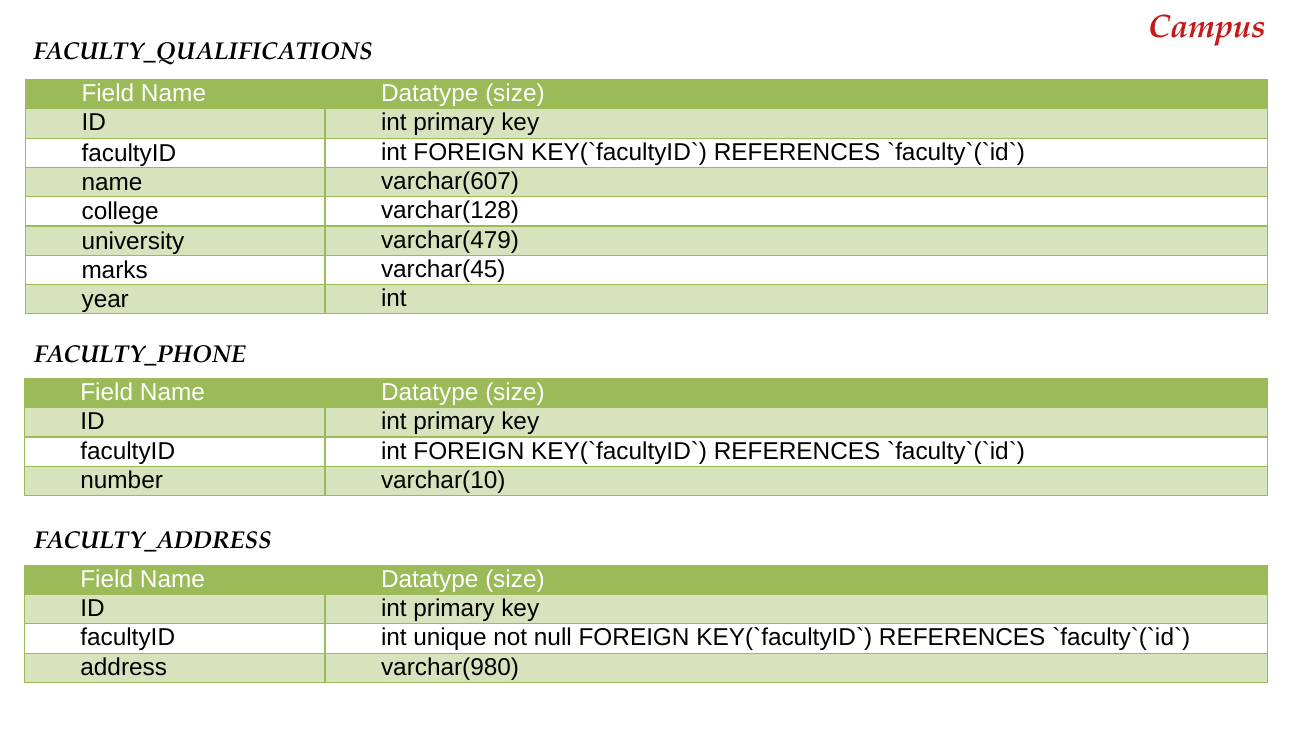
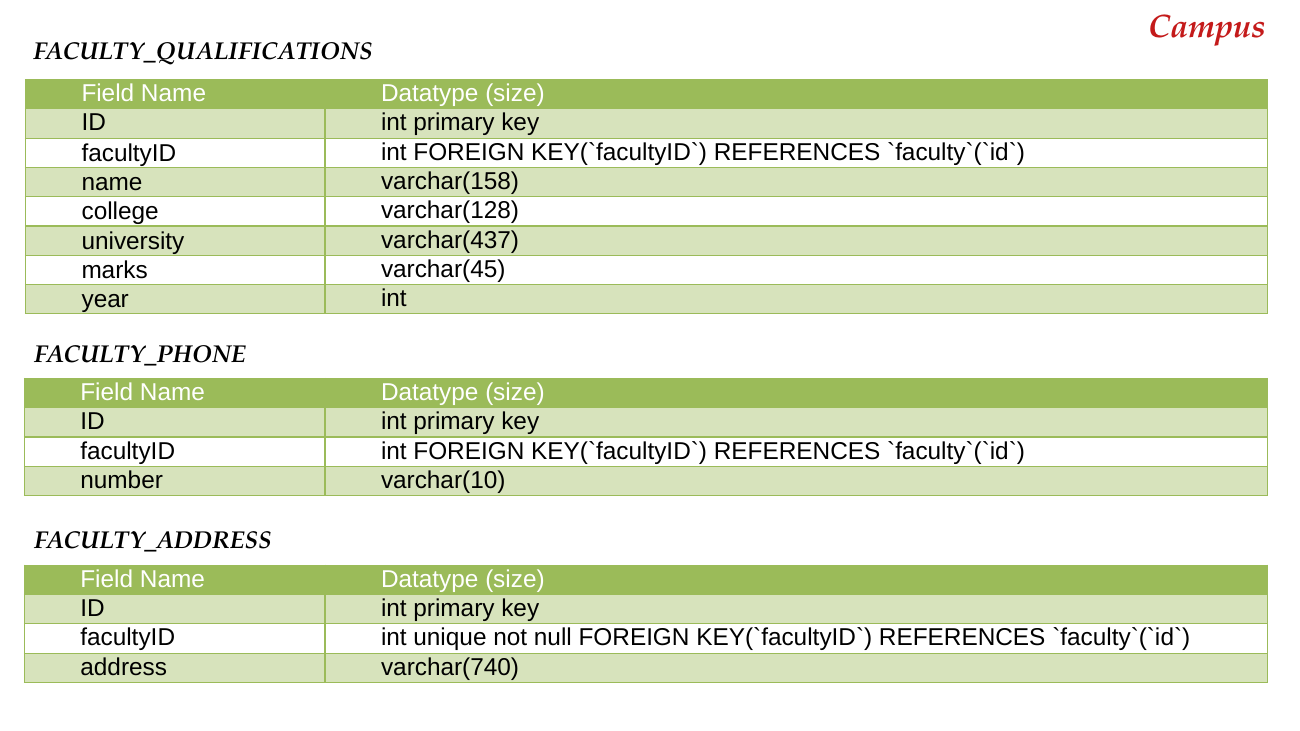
varchar(607: varchar(607 -> varchar(158 (450, 182)
varchar(479: varchar(479 -> varchar(437 (450, 240)
varchar(980: varchar(980 -> varchar(740 (450, 668)
